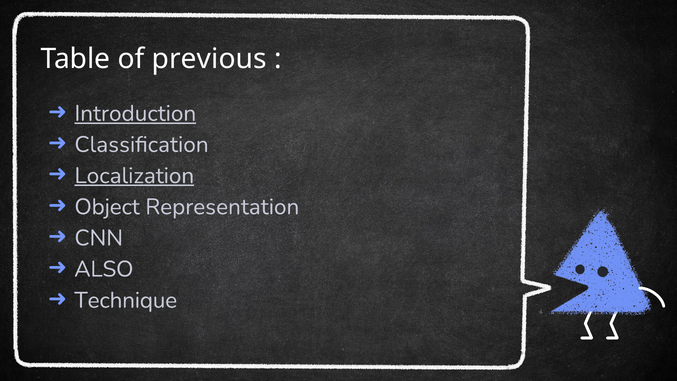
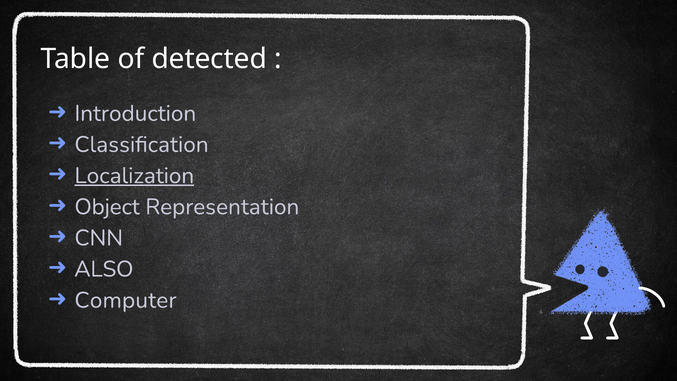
previous: previous -> detected (209, 59)
Introduction underline: present -> none (135, 113)
Technique: Technique -> Computer (126, 300)
